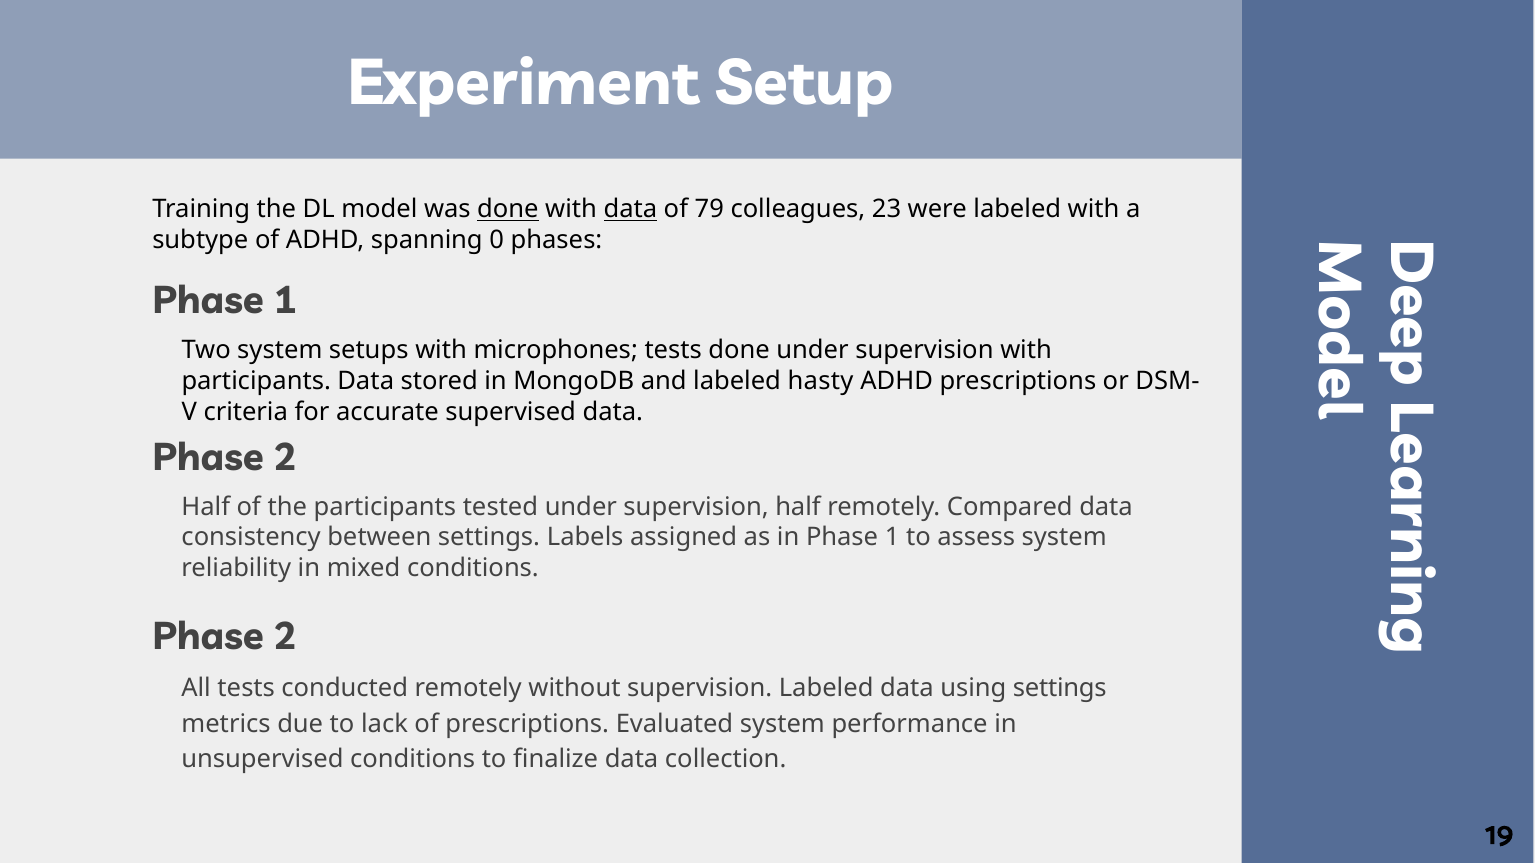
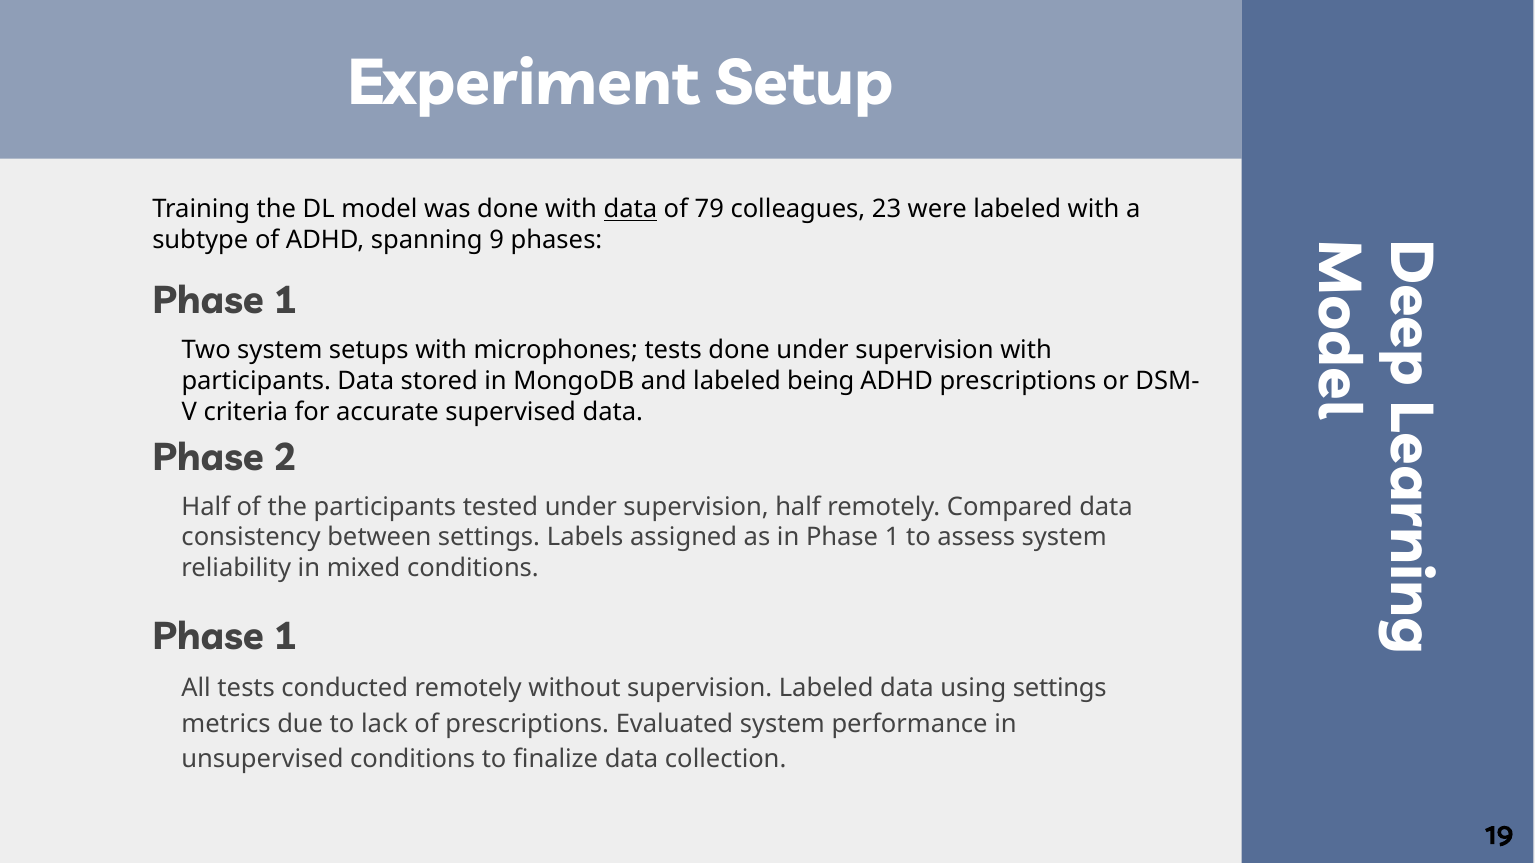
done underline: present -> none (508, 209)
0: 0 -> 9 (497, 240)
hasty: hasty -> being (821, 381)
2: 2 -> 1 (285, 637)
